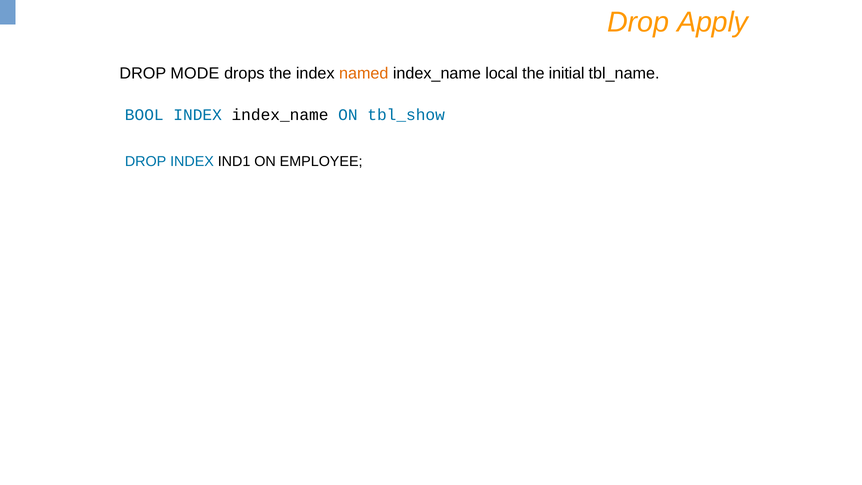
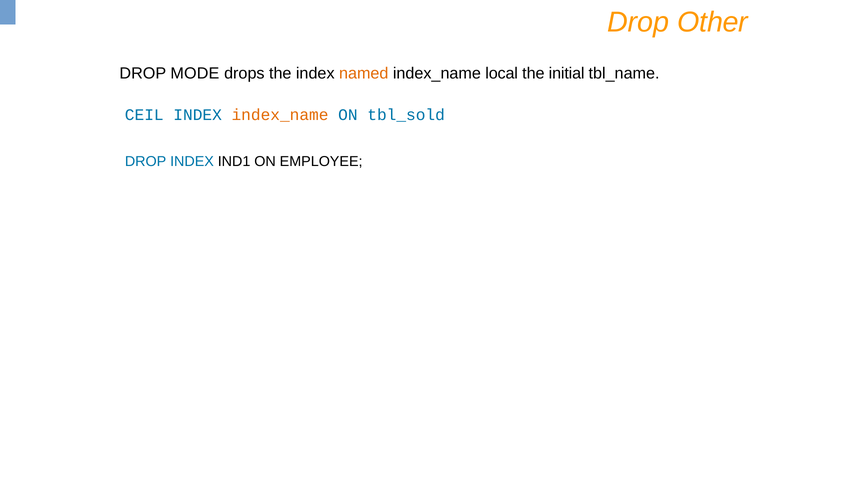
Apply: Apply -> Other (713, 22)
BOOL: BOOL -> CEIL (144, 115)
index_name colour: black -> orange (280, 115)
tbl_show: tbl_show -> tbl_sold (406, 115)
